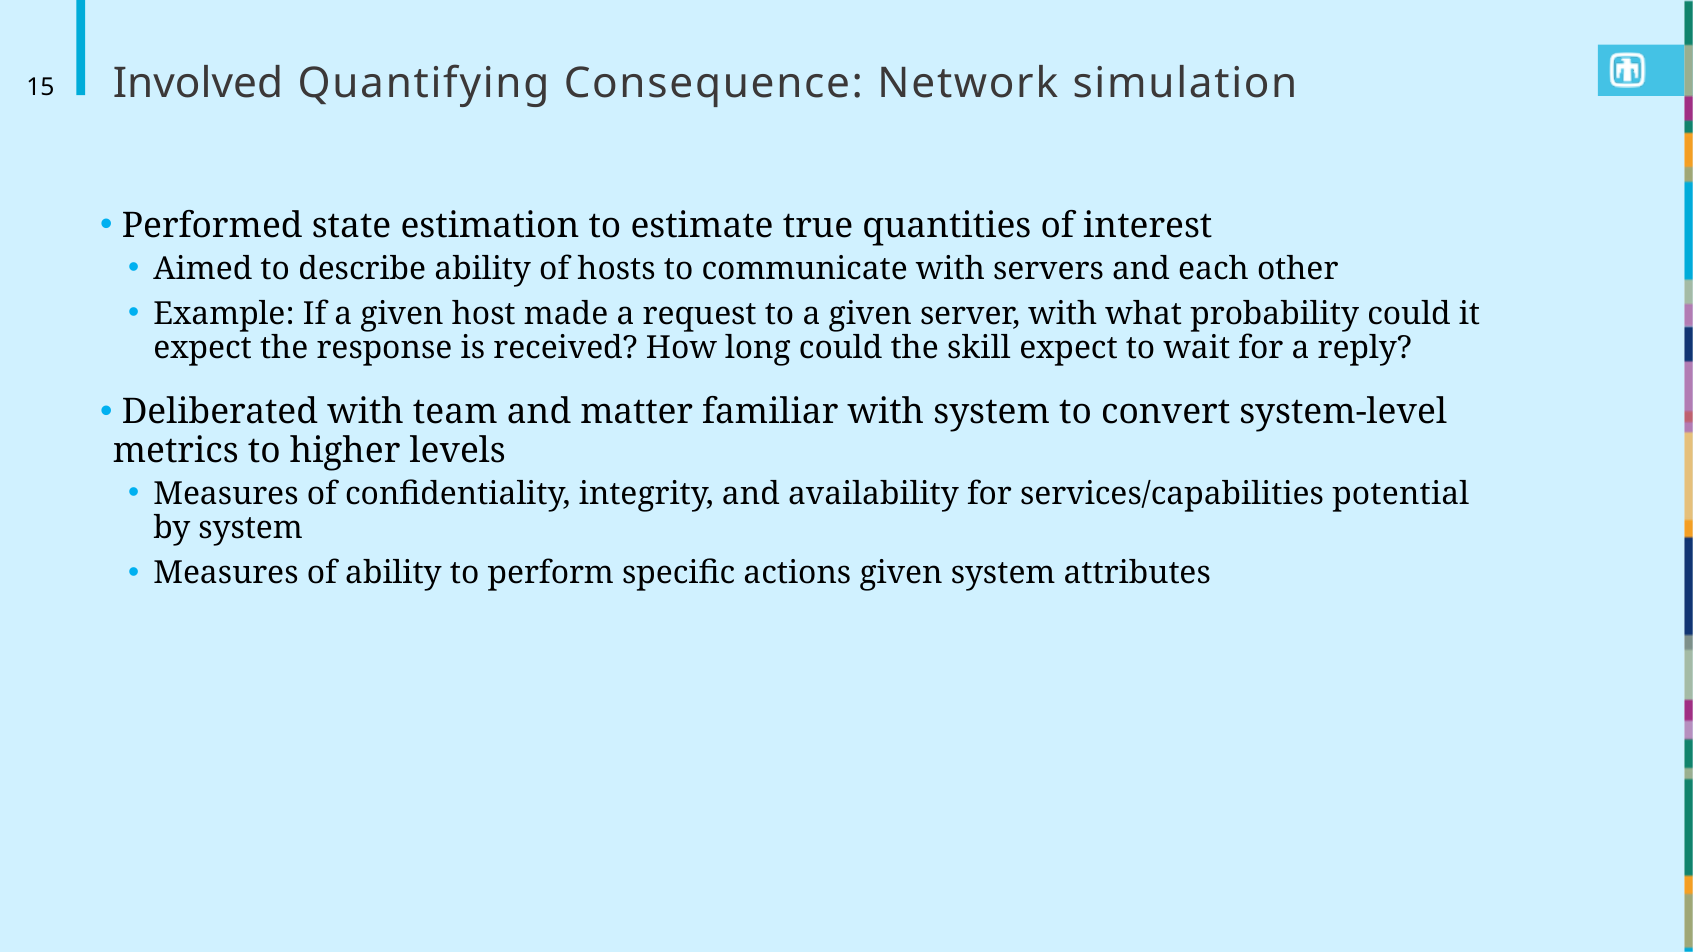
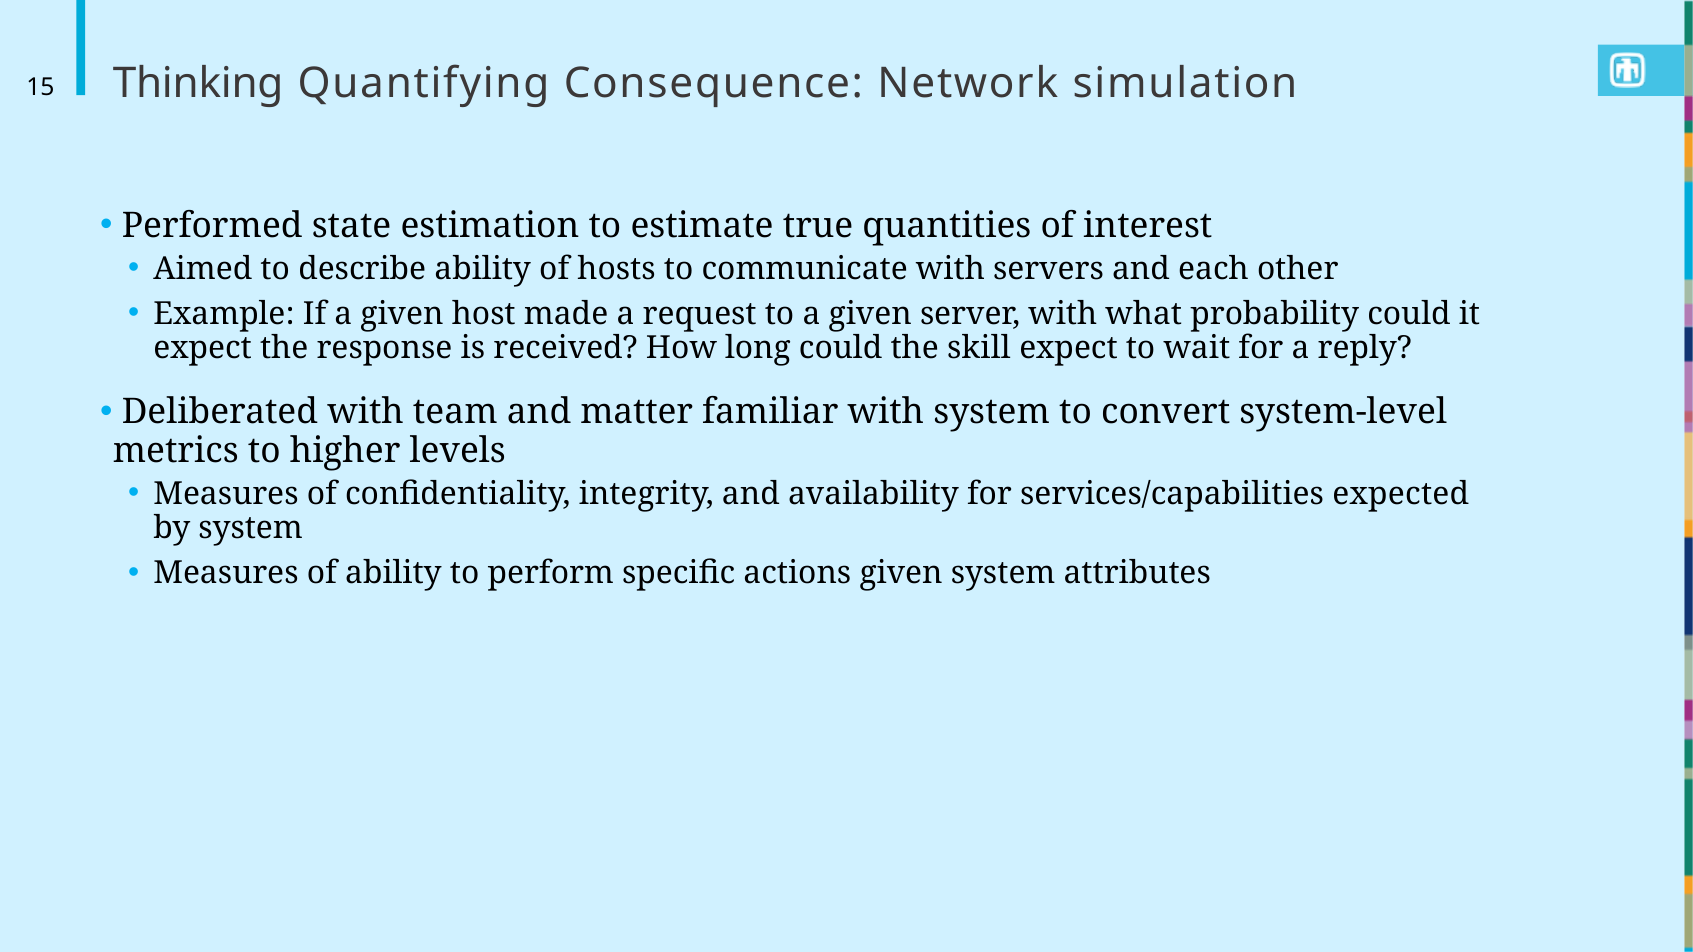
Involved: Involved -> Thinking (198, 84)
potential: potential -> expected (1401, 494)
